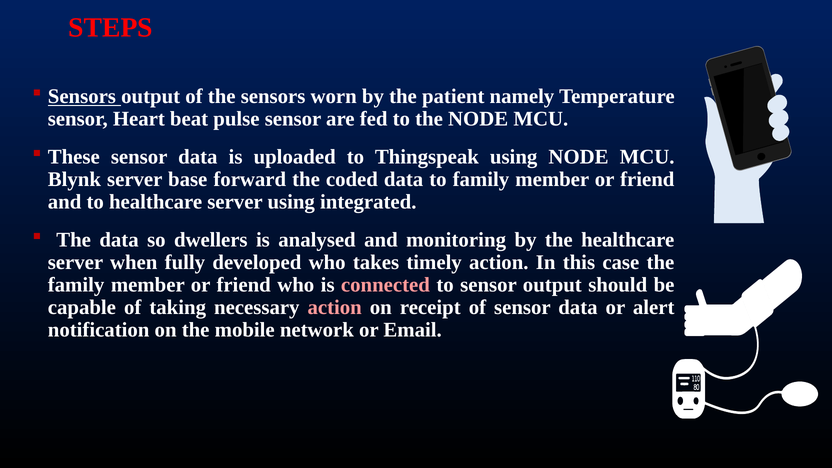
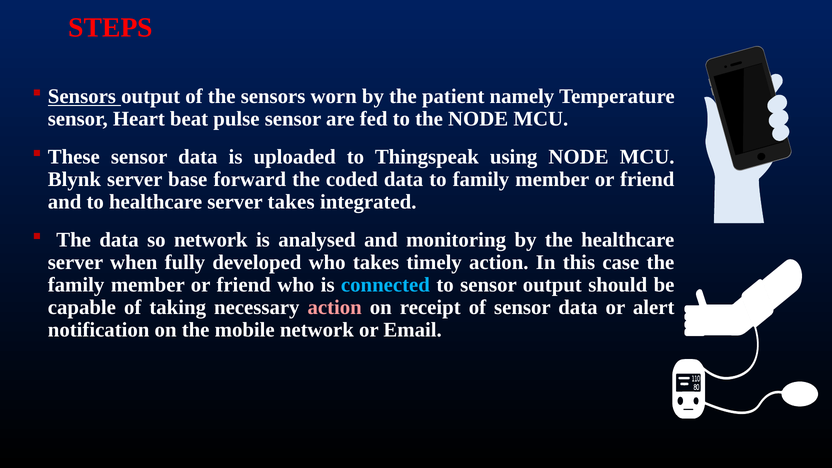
server using: using -> takes (291, 202)
so dwellers: dwellers -> network (211, 240)
connected colour: pink -> light blue (385, 285)
